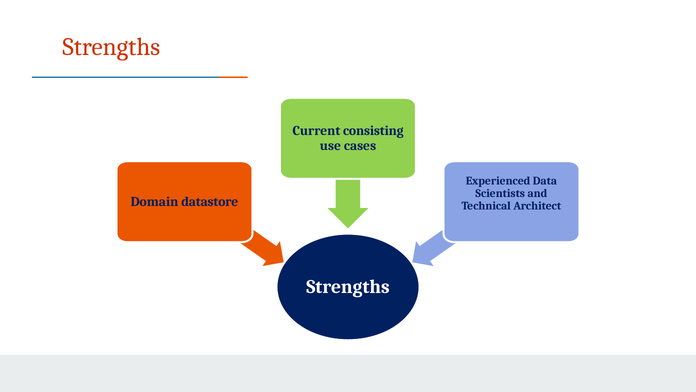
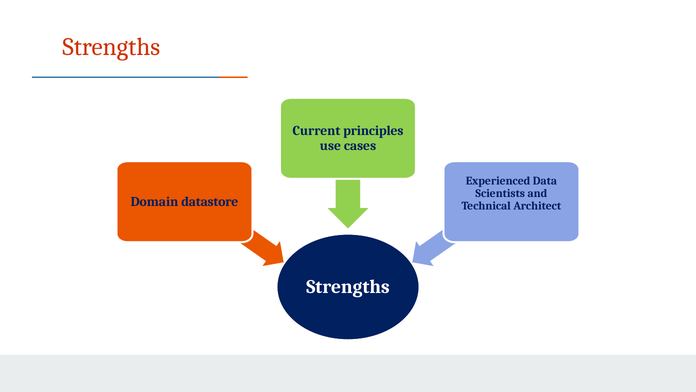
consisting: consisting -> principles (373, 131)
